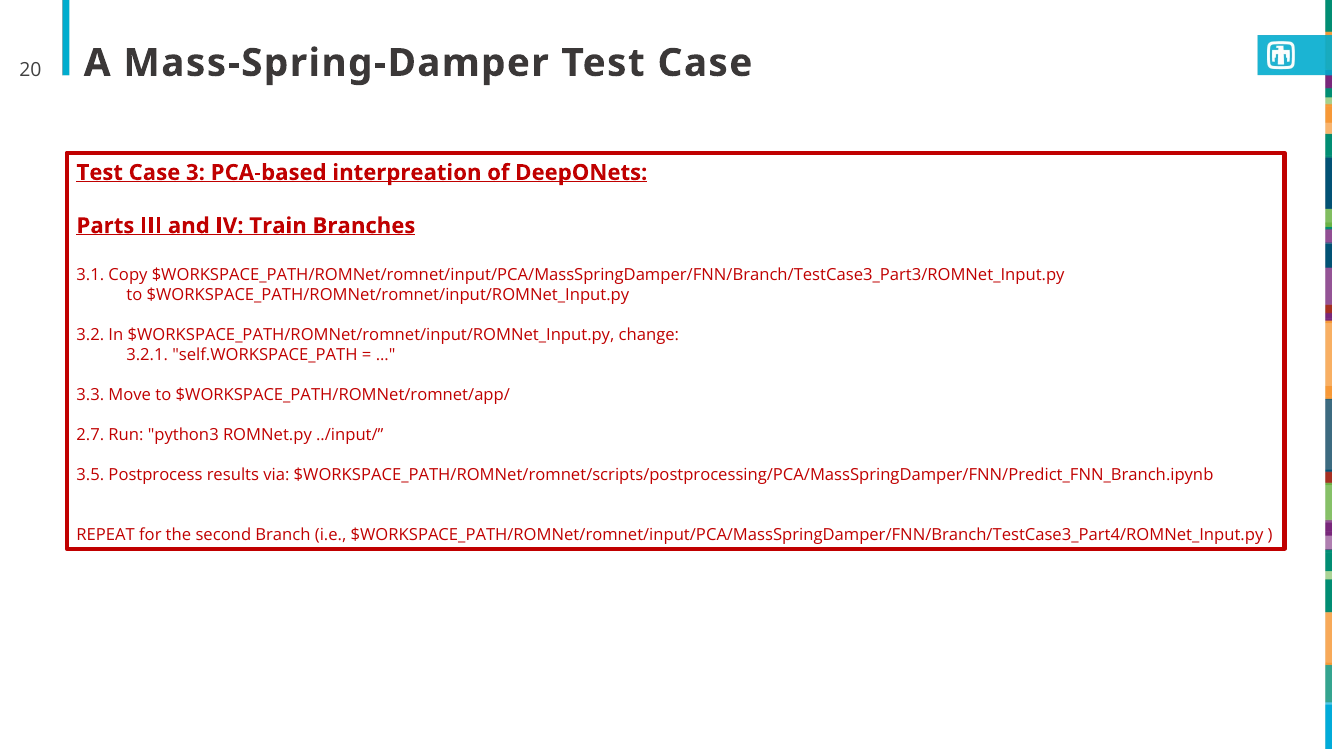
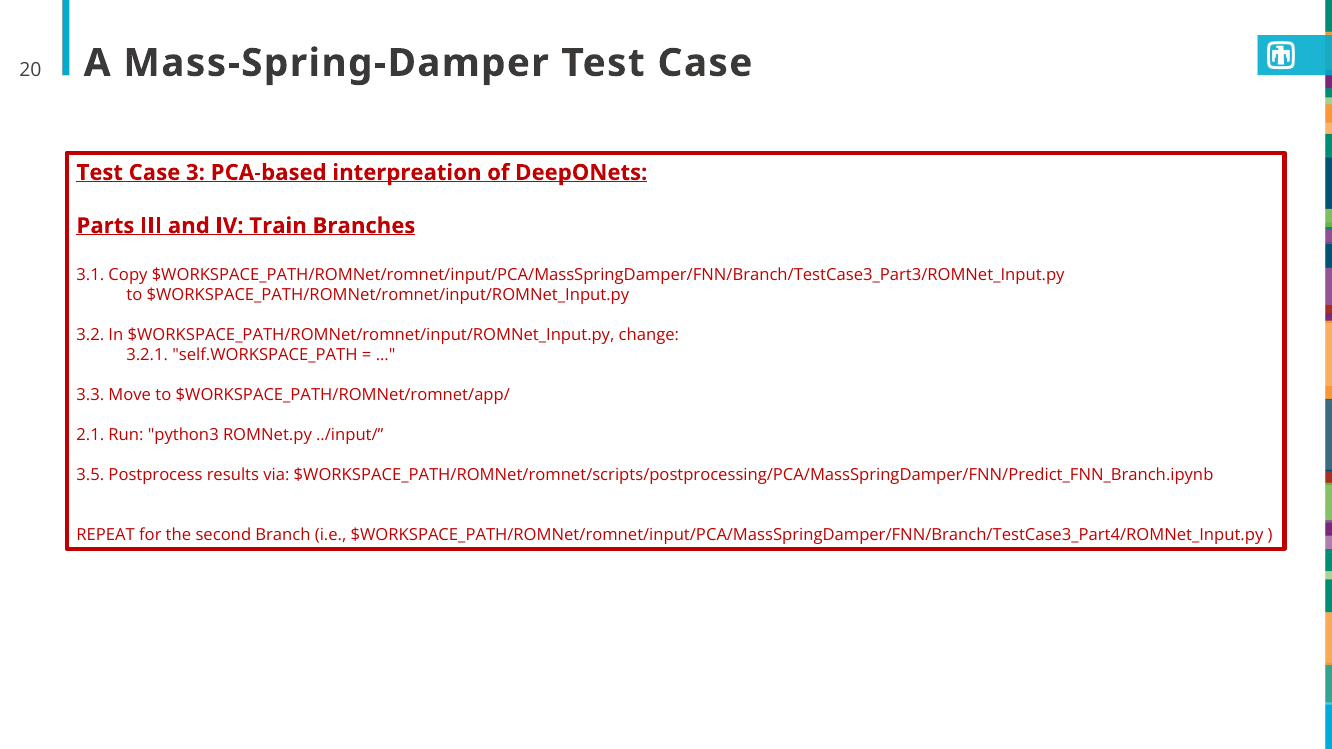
2.7: 2.7 -> 2.1 (90, 435)
